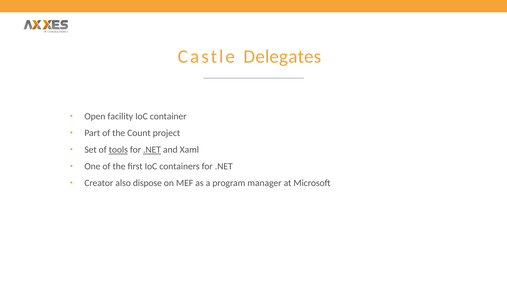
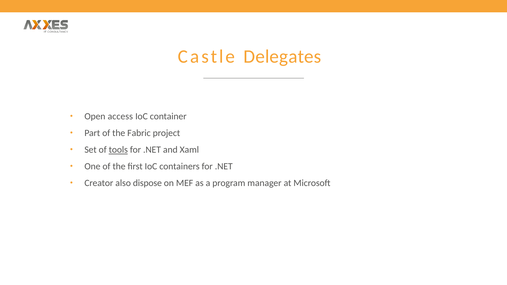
facility: facility -> access (120, 117)
Count: Count -> Fabric (139, 133)
.NET underline: present -> none (152, 150)
